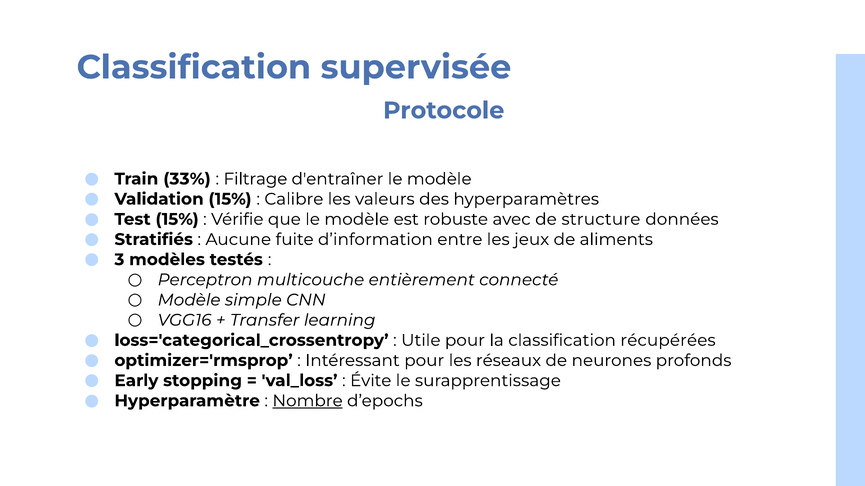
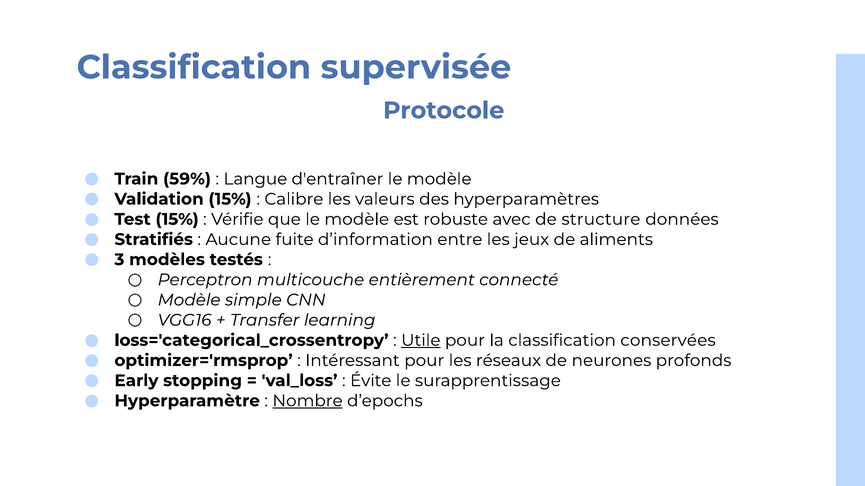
33%: 33% -> 59% (187, 179)
Filtrage: Filtrage -> Langue (255, 179)
Utile underline: none -> present (421, 341)
récupérées: récupérées -> conservées (668, 341)
